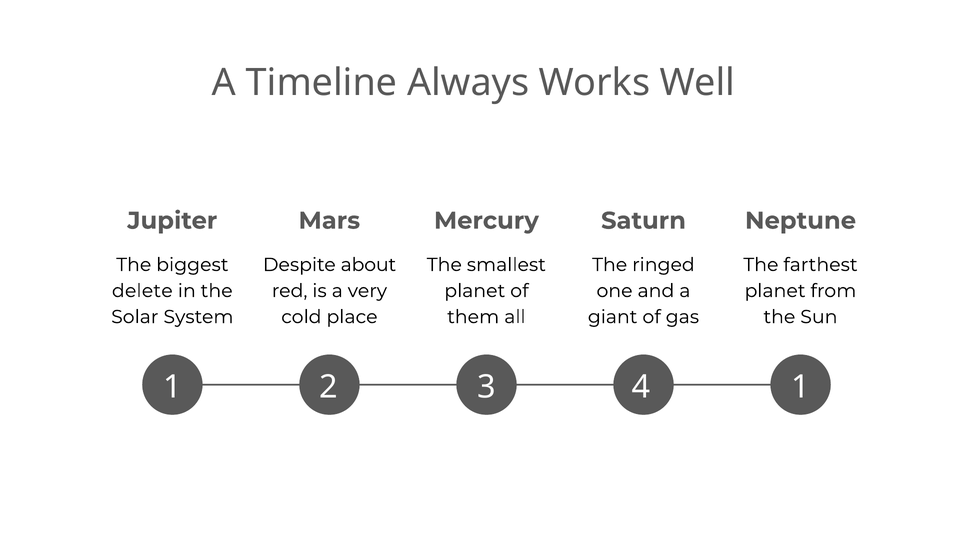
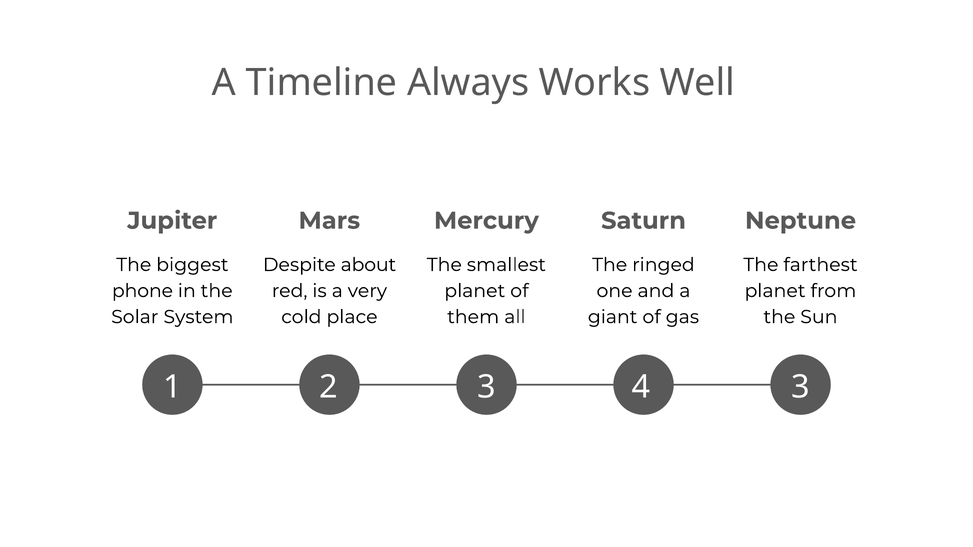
delete: delete -> phone (142, 291)
2 1: 1 -> 3 (800, 387)
